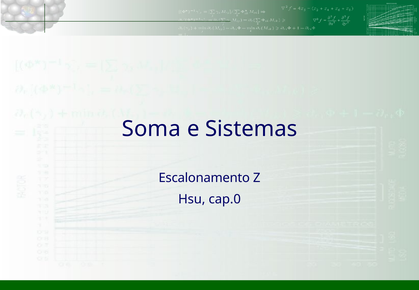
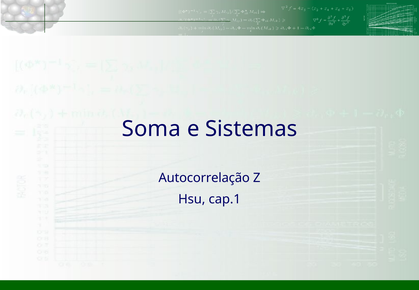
Escalonamento: Escalonamento -> Autocorrelação (204, 178)
cap.0: cap.0 -> cap.1 (225, 199)
